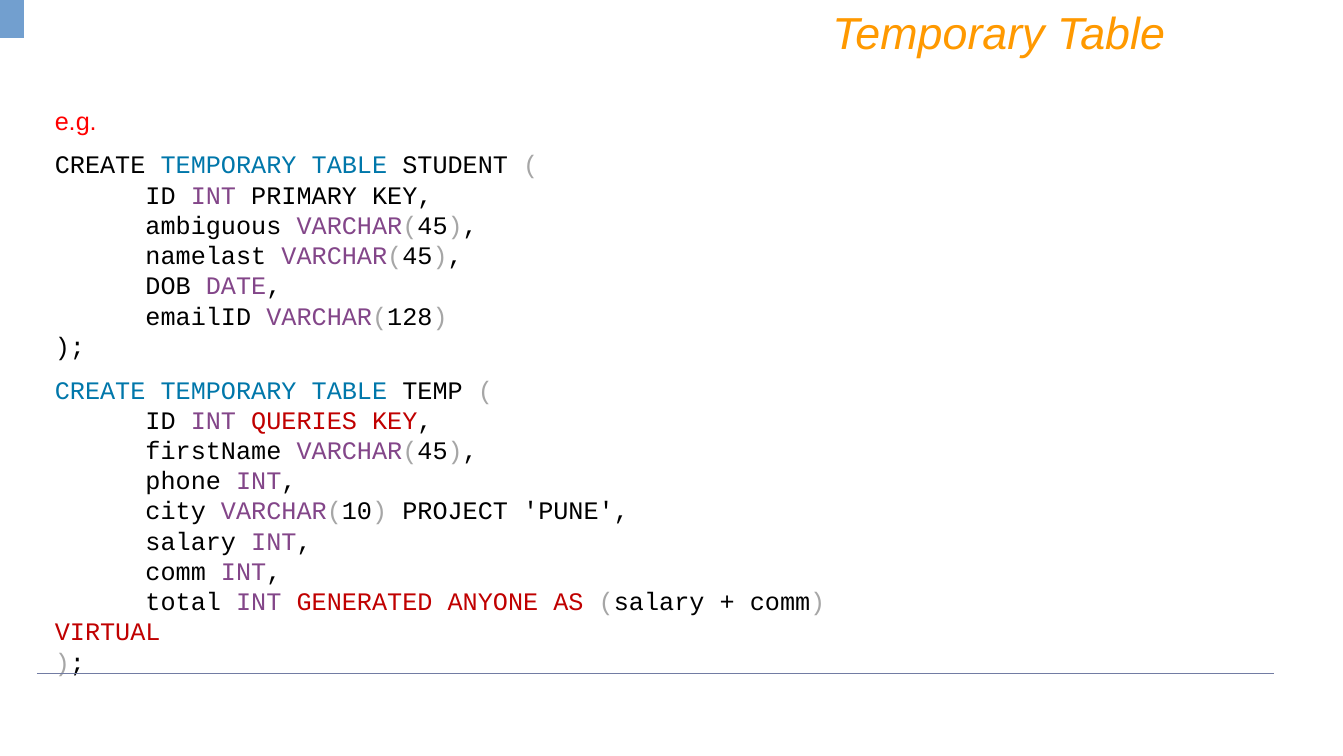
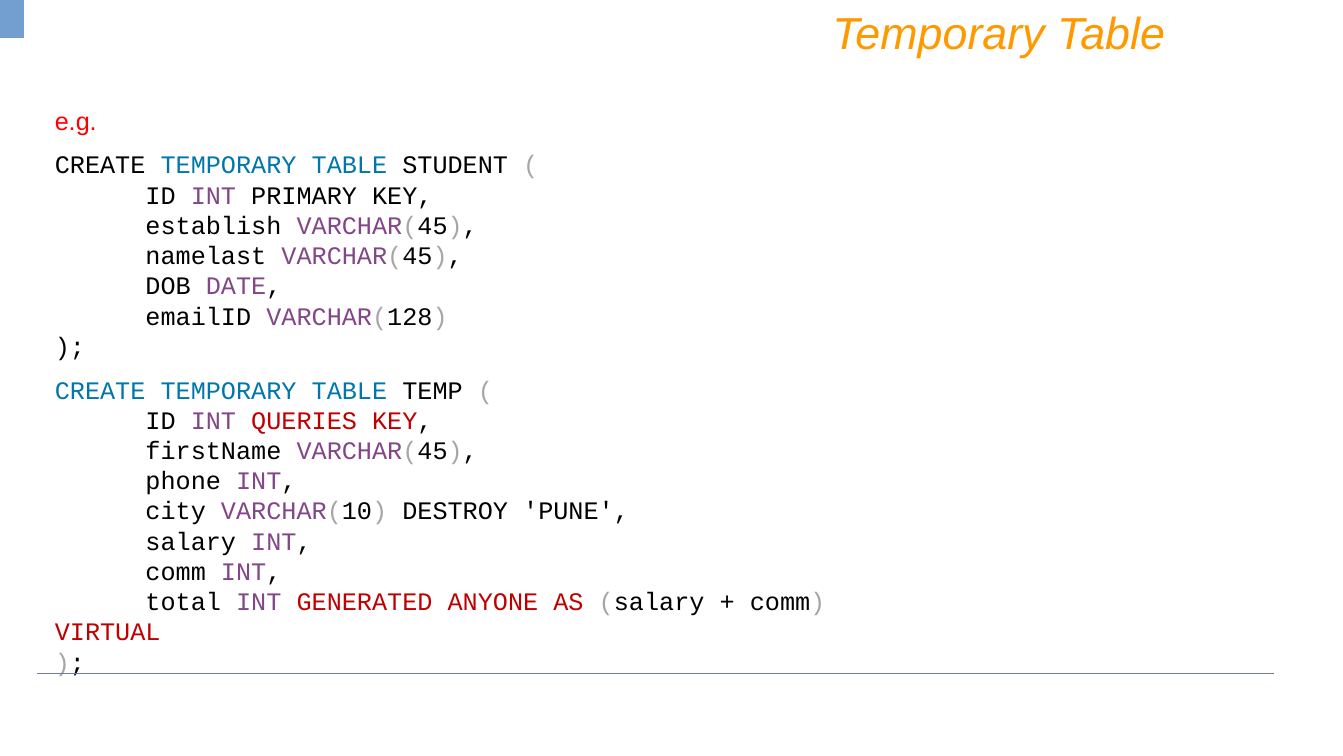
ambiguous: ambiguous -> establish (213, 226)
PROJECT: PROJECT -> DESTROY (455, 511)
